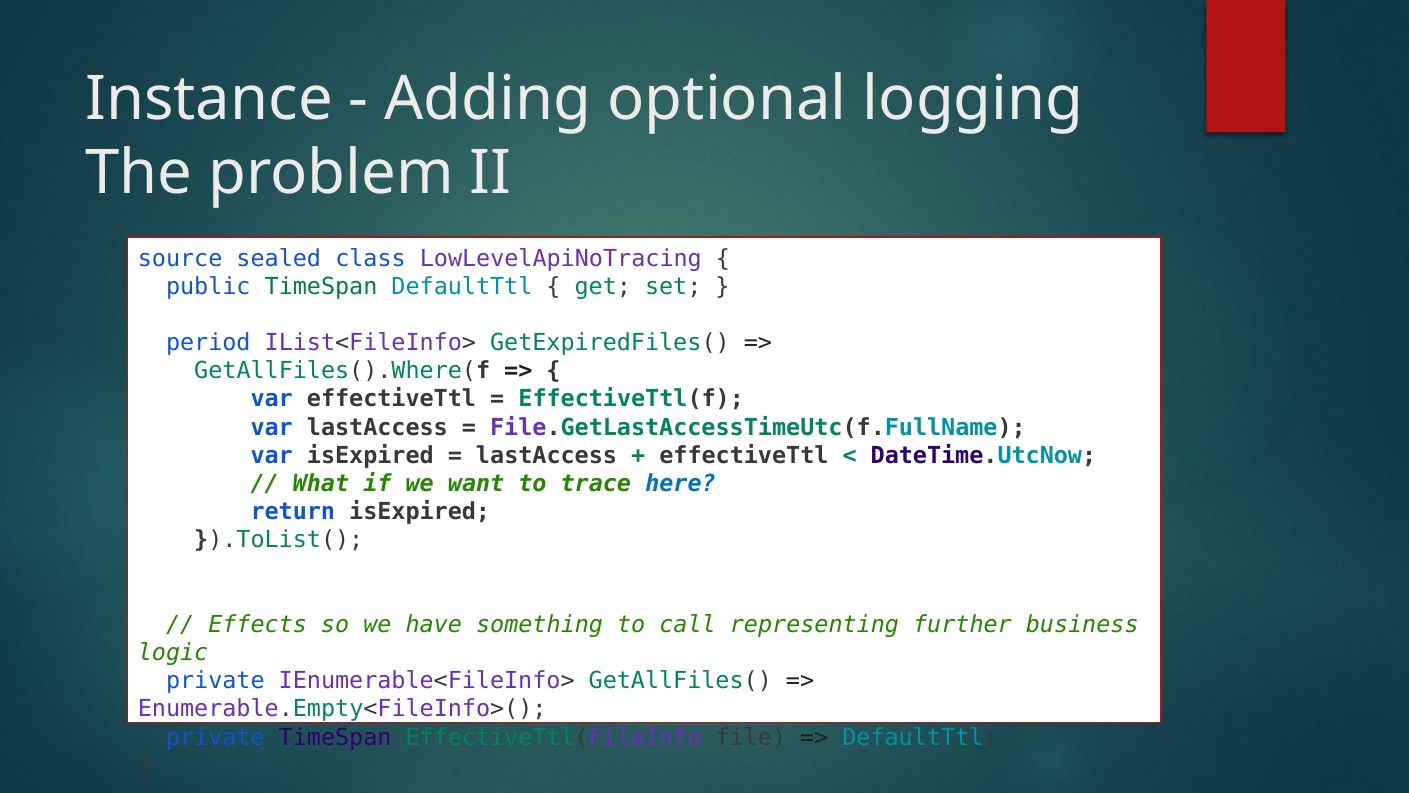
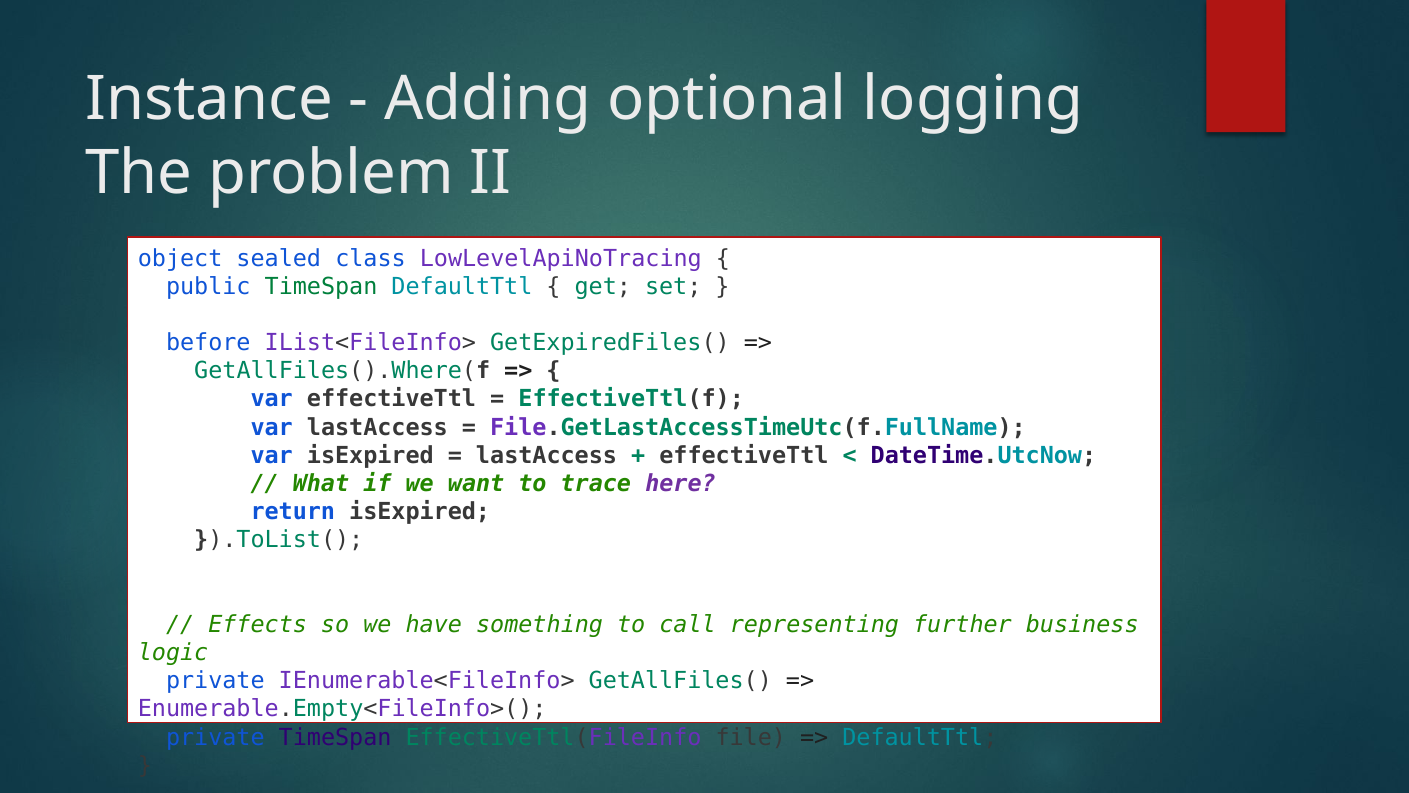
source: source -> object (180, 258)
period: period -> before (208, 343)
here colour: blue -> purple (681, 483)
